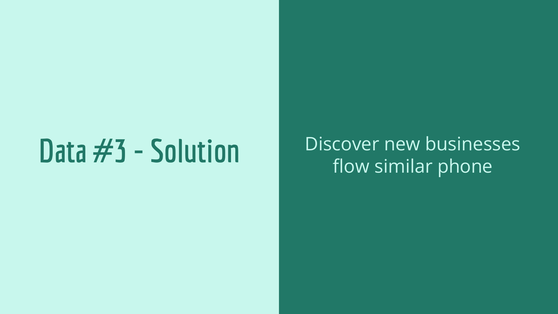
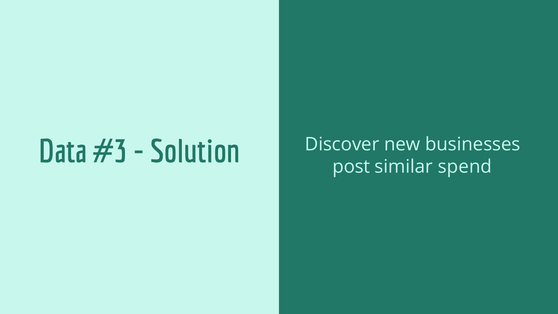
flow: flow -> post (351, 167)
phone: phone -> spend (465, 167)
